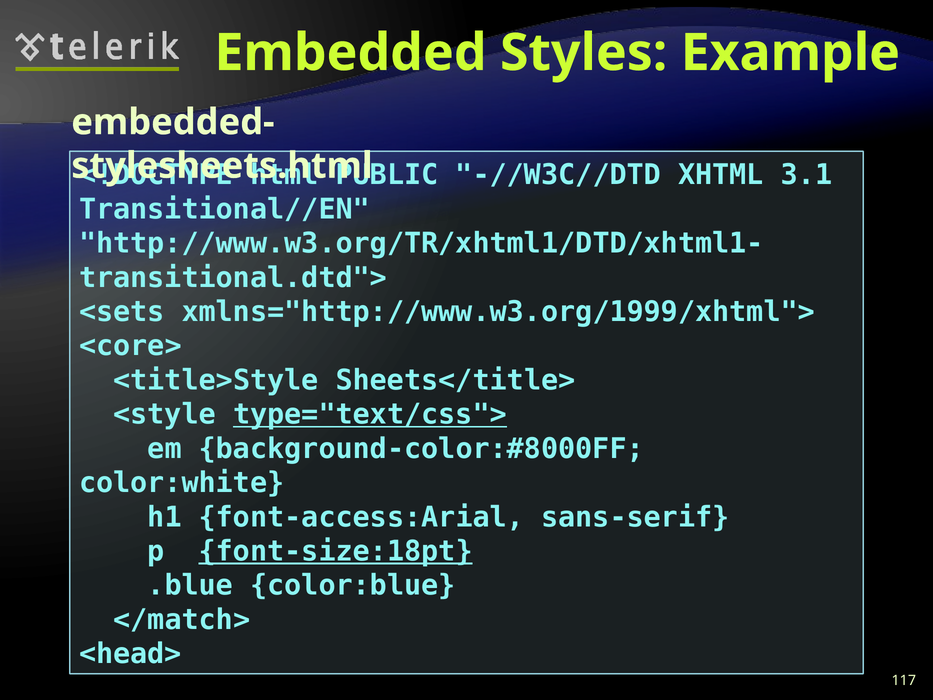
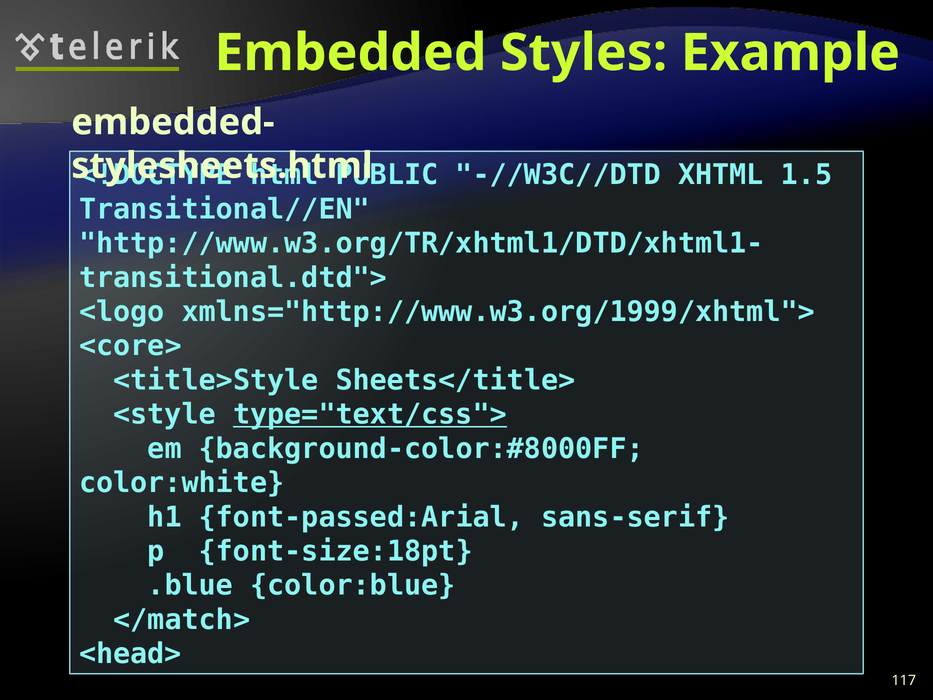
3.1: 3.1 -> 1.5 (807, 175)
<sets: <sets -> <logo (122, 312)
font-access:Arial: font-access:Arial -> font-passed:Arial (361, 517)
font-size:18pt underline: present -> none (336, 551)
